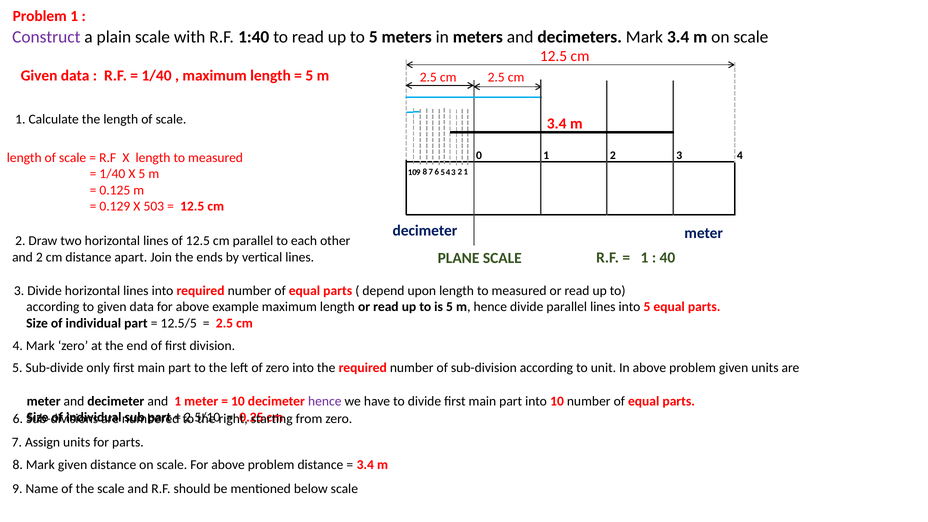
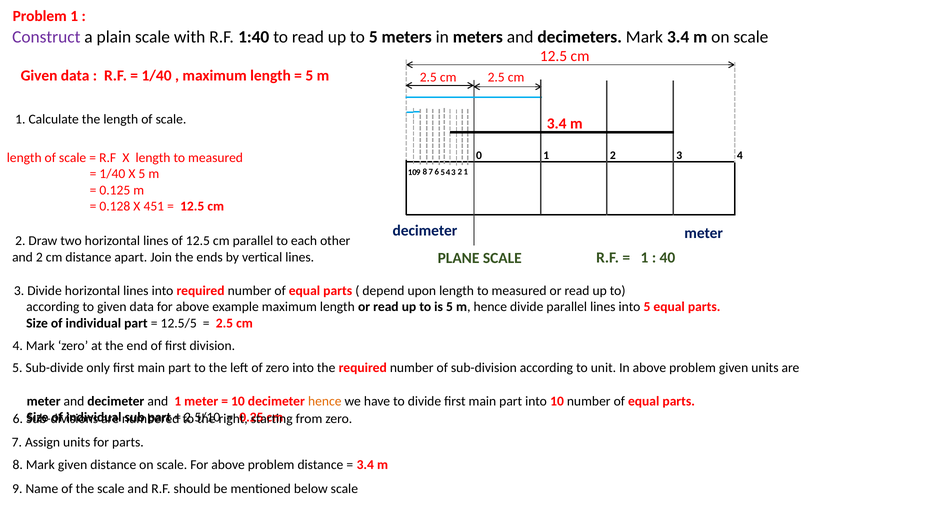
0.129: 0.129 -> 0.128 (115, 206)
503: 503 -> 451 (154, 206)
hence colour: purple -> orange (325, 401)
